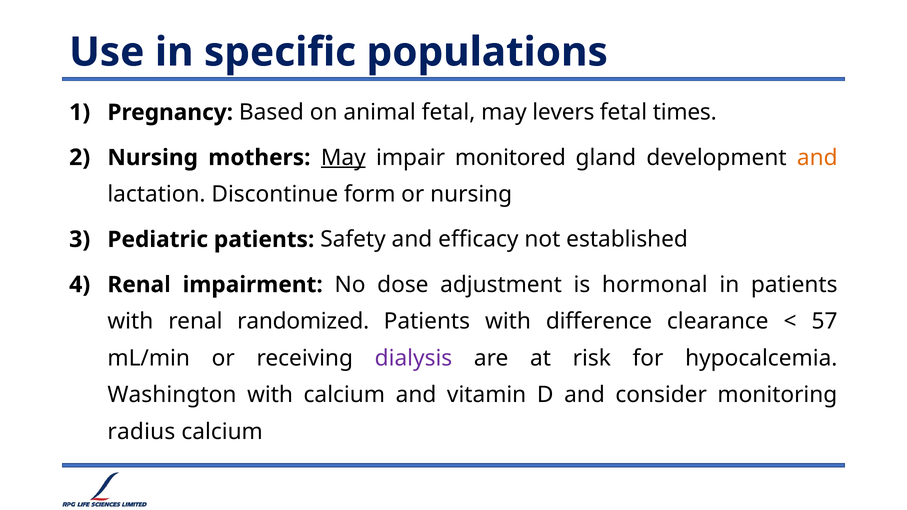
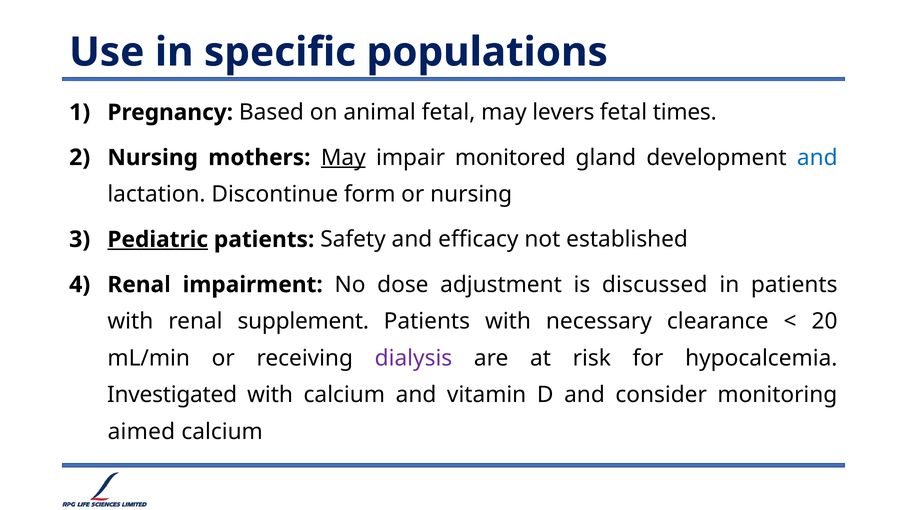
and colour: orange -> blue (817, 158)
Pediatric underline: none -> present (158, 240)
hormonal: hormonal -> discussed (655, 285)
randomized: randomized -> supplement (303, 322)
difference: difference -> necessary (599, 322)
57: 57 -> 20 (825, 322)
Washington: Washington -> Investigated (172, 395)
radius: radius -> aimed (141, 432)
